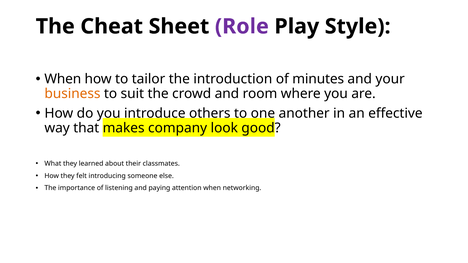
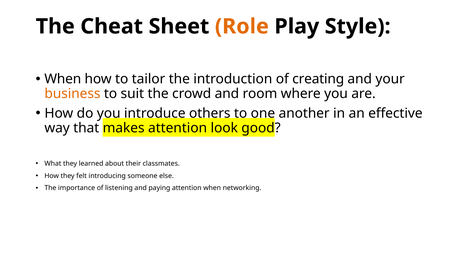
Role colour: purple -> orange (242, 26)
minutes: minutes -> creating (318, 79)
makes company: company -> attention (178, 128)
